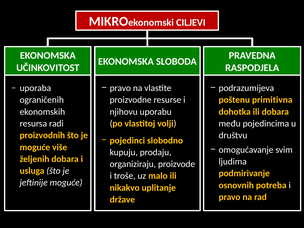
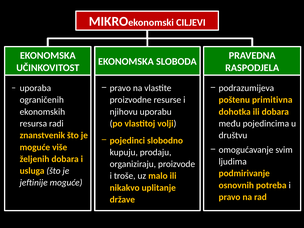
proizvodnih: proizvodnih -> znanstvenik (42, 135)
